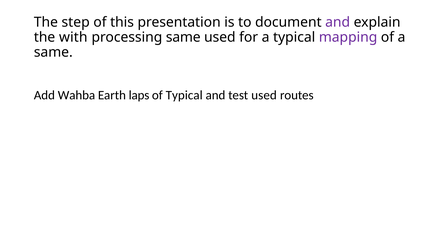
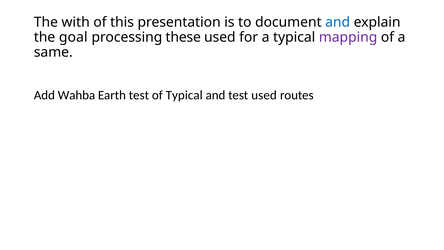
step: step -> with (76, 22)
and colour: purple -> blue (338, 22)
with: with -> goal (73, 37)
processing same: same -> these (183, 37)
Earth laps: laps -> test (139, 95)
